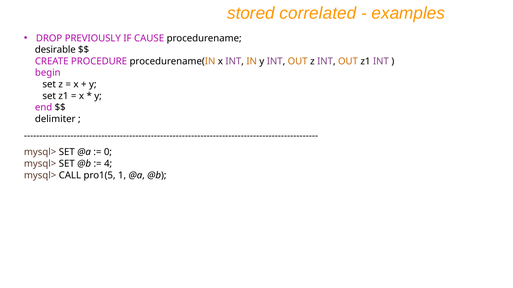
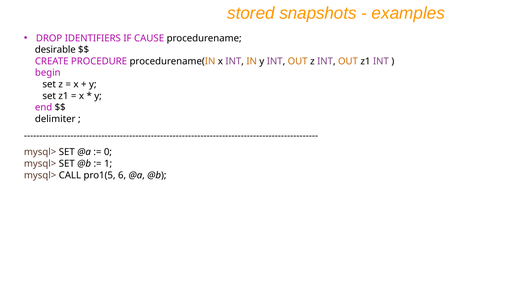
correlated: correlated -> snapshots (318, 13)
PREVIOUSLY: PREVIOUSLY -> IDENTIFIERS (93, 38)
4: 4 -> 1 (108, 164)
1: 1 -> 6 (122, 176)
